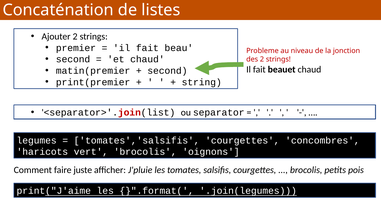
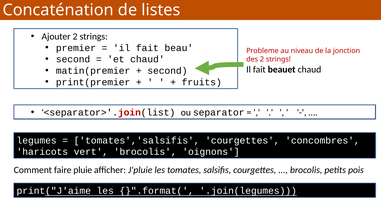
string: string -> fruits (202, 82)
juste: juste -> pluie (83, 170)
